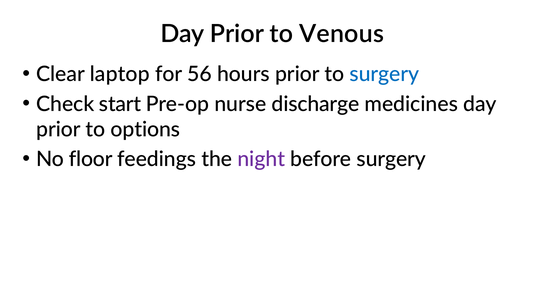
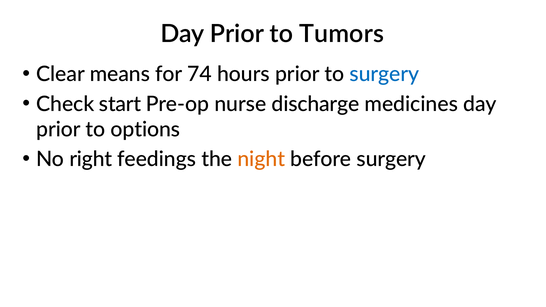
Venous: Venous -> Tumors (342, 34)
laptop: laptop -> means (120, 74)
56: 56 -> 74 (199, 74)
floor: floor -> right (91, 159)
night colour: purple -> orange (261, 159)
